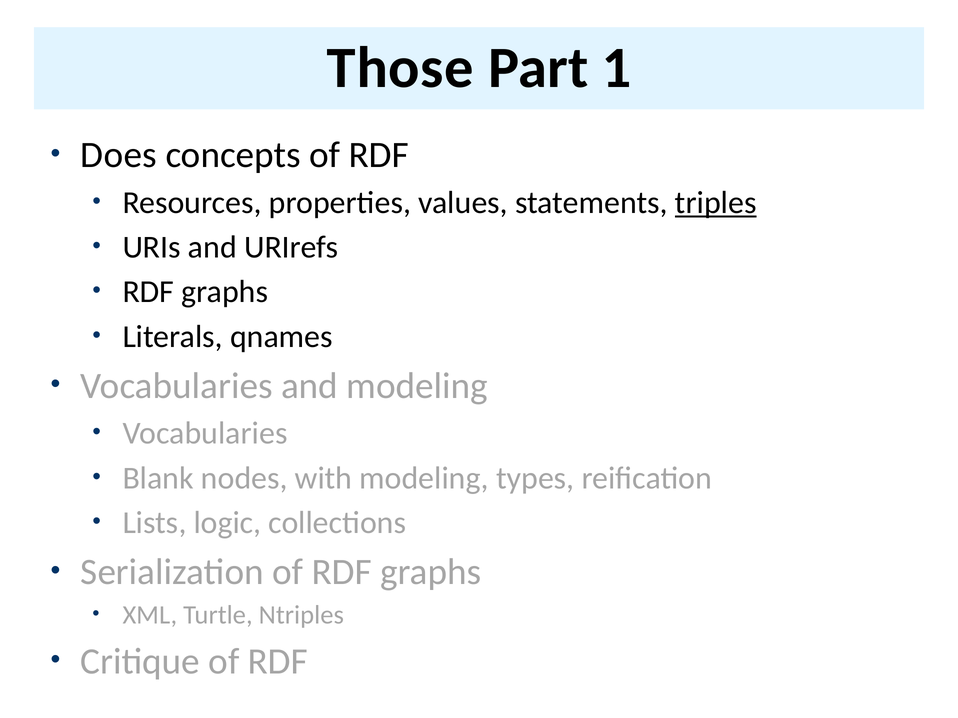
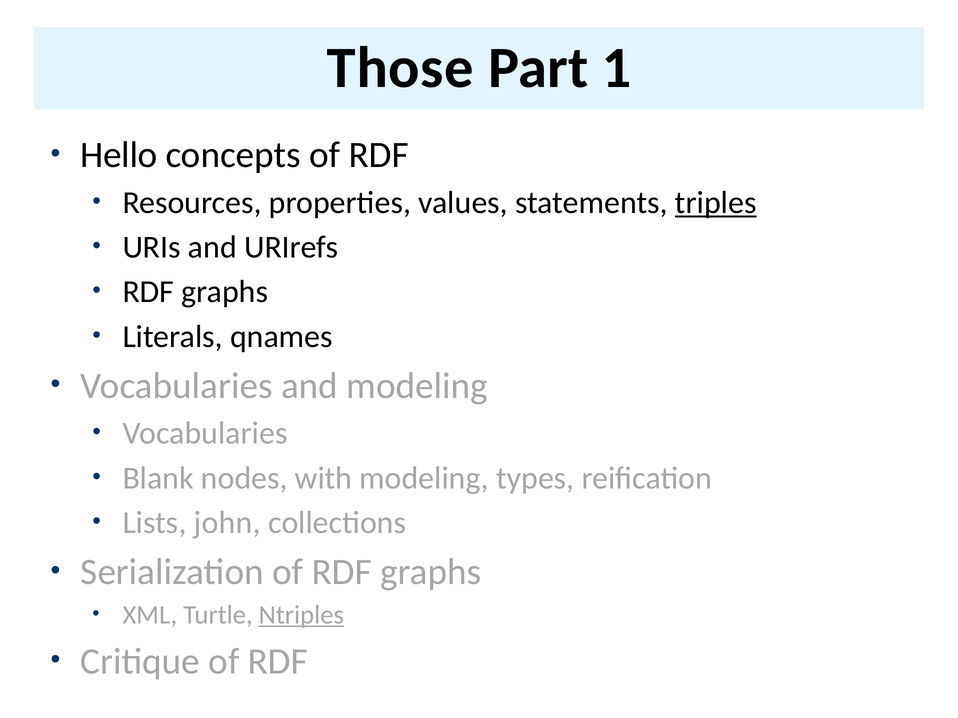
Does: Does -> Hello (119, 155)
logic: logic -> john (227, 523)
Ntriples underline: none -> present (301, 615)
